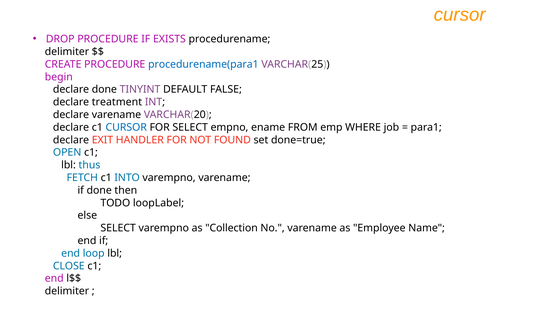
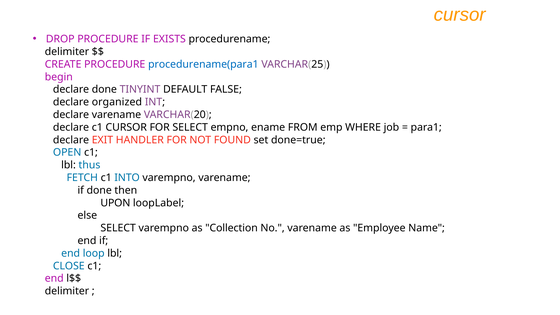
treatment: treatment -> organized (117, 102)
CURSOR colour: blue -> black (126, 127)
TODO: TODO -> UPON (115, 203)
